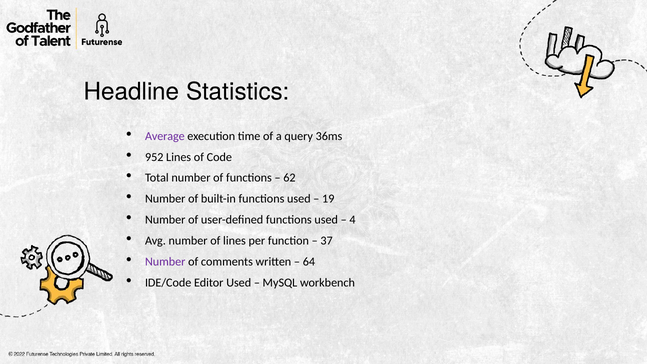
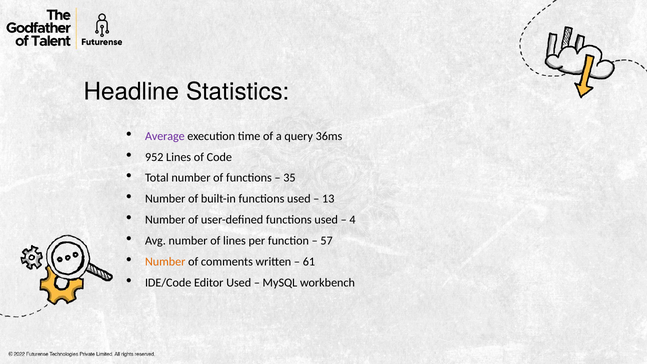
62: 62 -> 35 (289, 178)
19: 19 -> 13 (328, 199)
37: 37 -> 57 (327, 241)
Number colour: purple -> orange (165, 262)
64: 64 -> 61 (309, 262)
